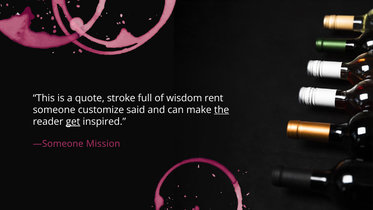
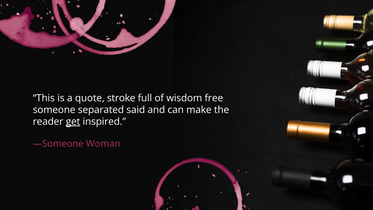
rent: rent -> free (214, 98)
customize: customize -> separated (101, 110)
the underline: present -> none (222, 110)
Mission: Mission -> Woman (103, 144)
